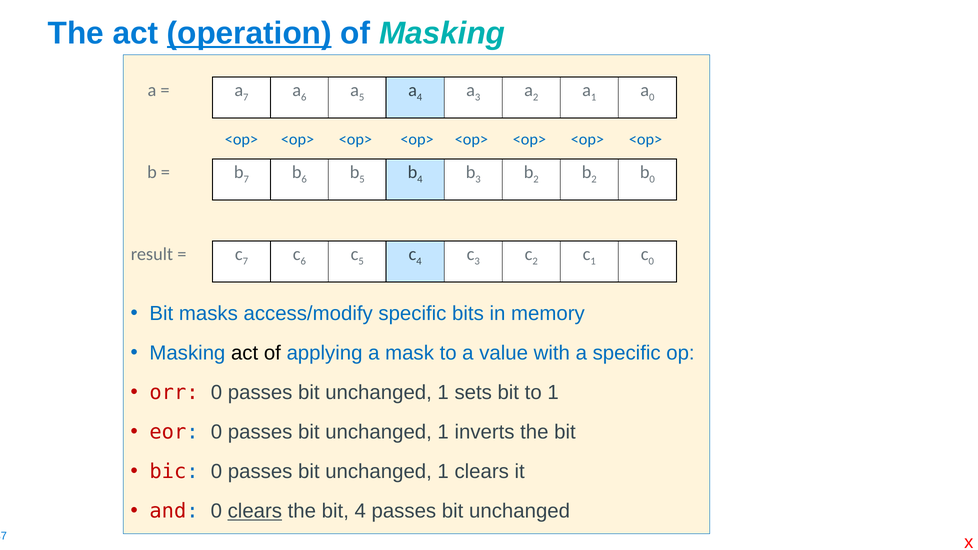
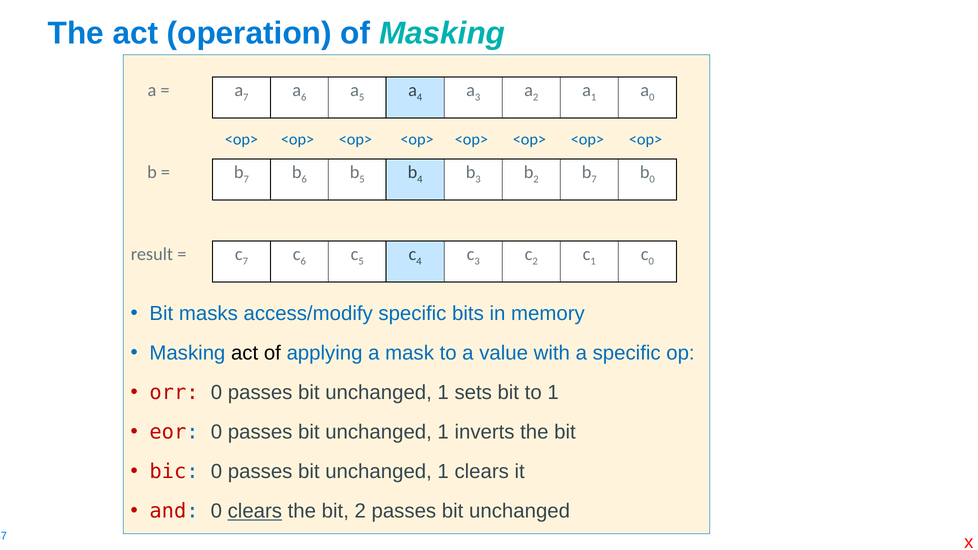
operation underline: present -> none (249, 33)
2: 2 -> 7 (594, 179)
bit 4: 4 -> 2 (360, 511)
